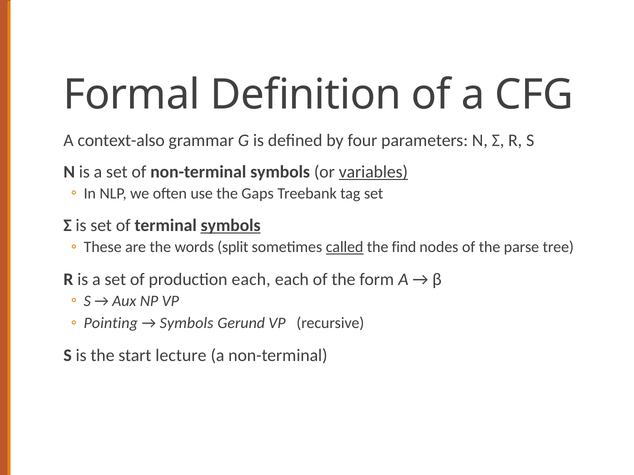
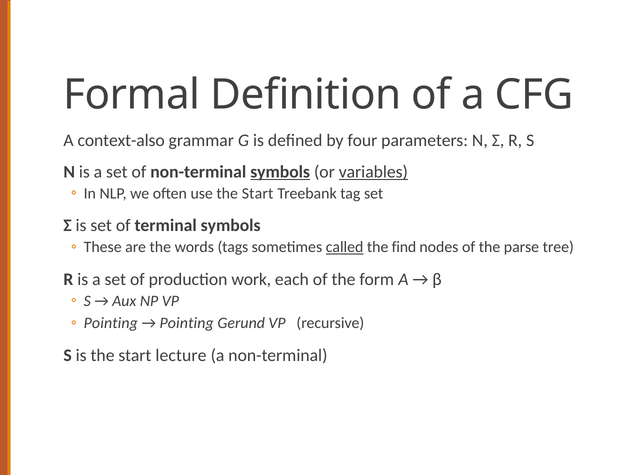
symbols underline: none -> present (280, 172)
use the Gaps: Gaps -> Start (258, 194)
symbols underline: present -> none (231, 226)
split: split -> tags (233, 247)
production each: each -> work (251, 280)
Symbols: Symbols -> Pointing (187, 324)
